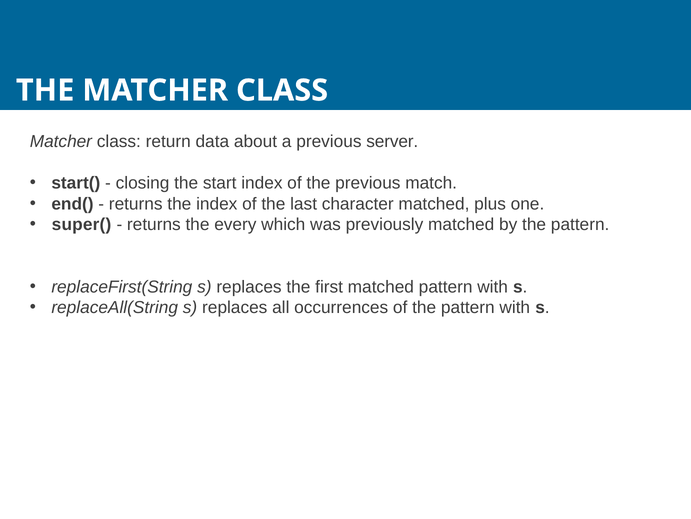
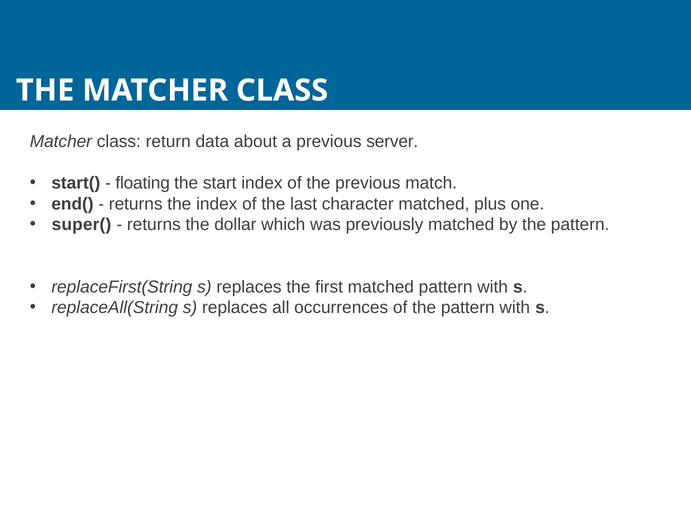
closing: closing -> floating (143, 183)
every: every -> dollar (235, 224)
